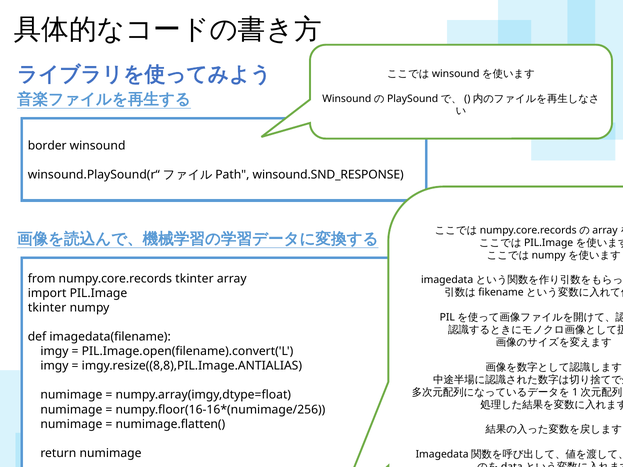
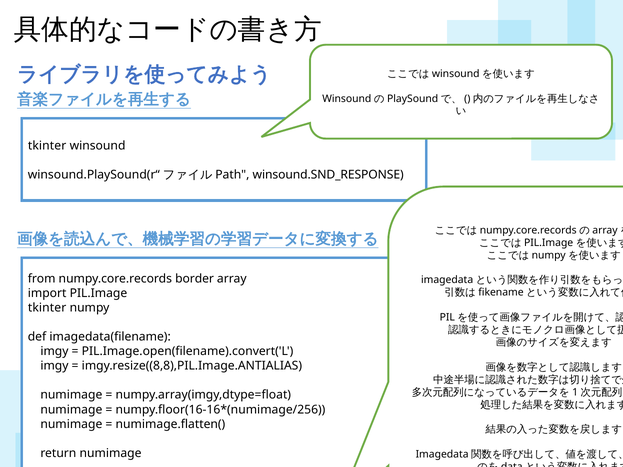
border: border -> tkinter (47, 146)
numpy.core.records tkinter: tkinter -> border (195, 279)
